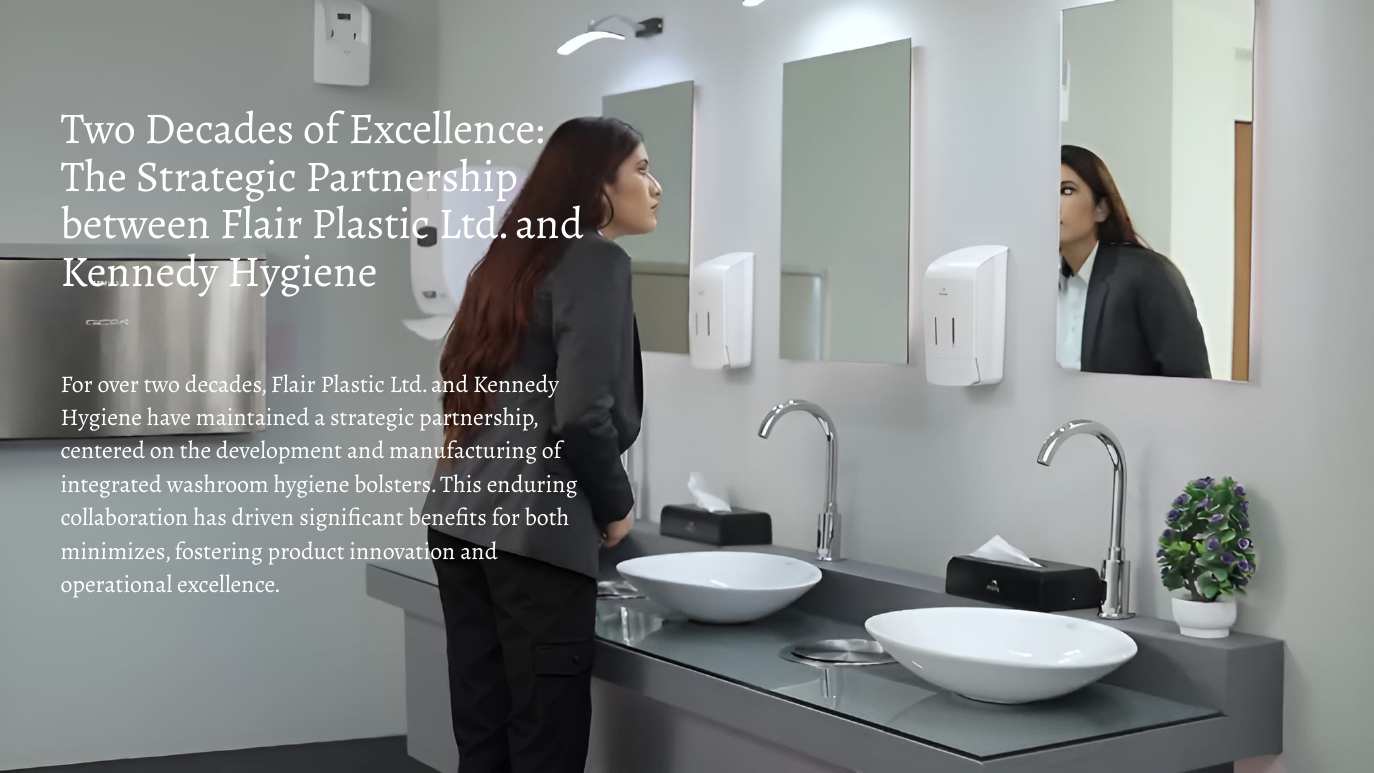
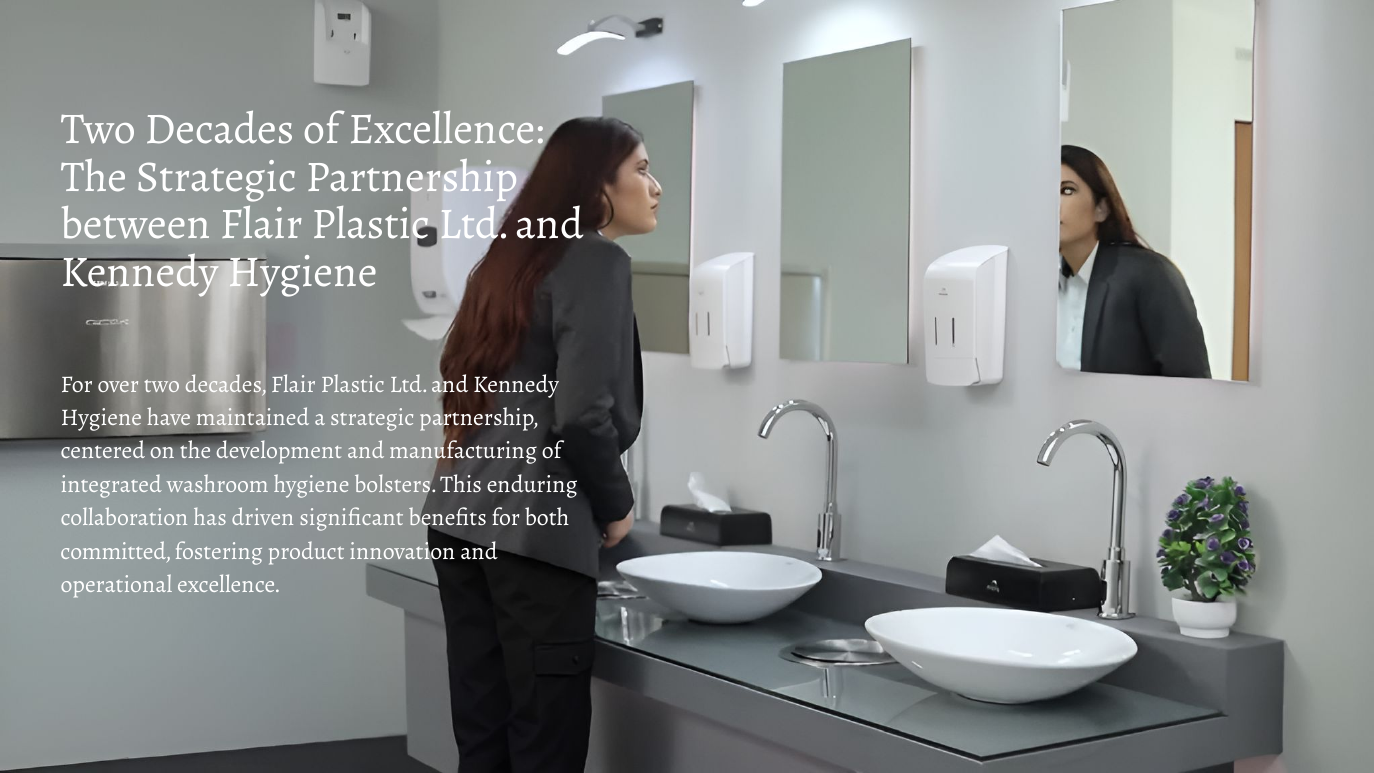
minimizes: minimizes -> committed (116, 551)
